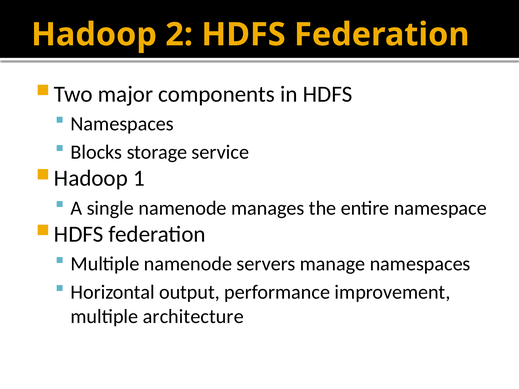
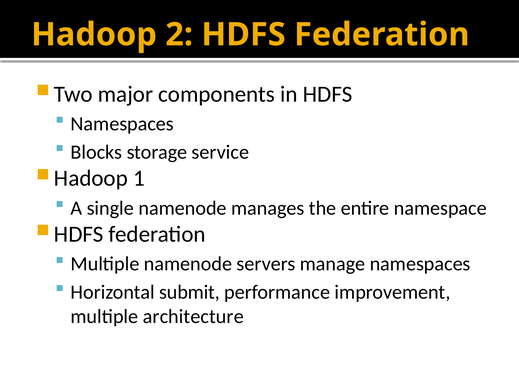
output: output -> submit (190, 292)
